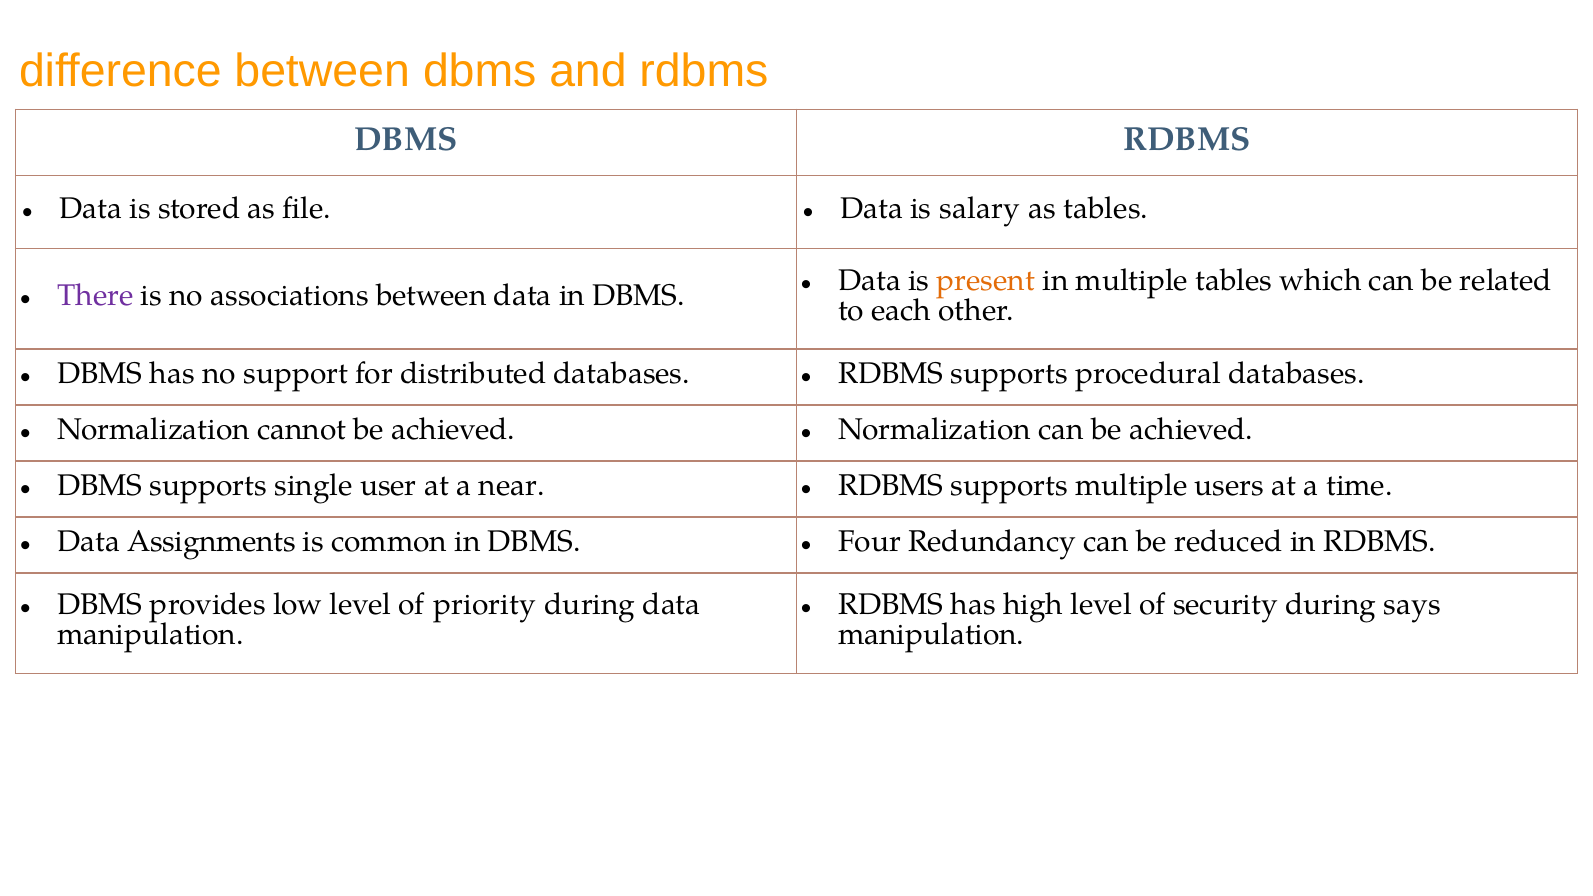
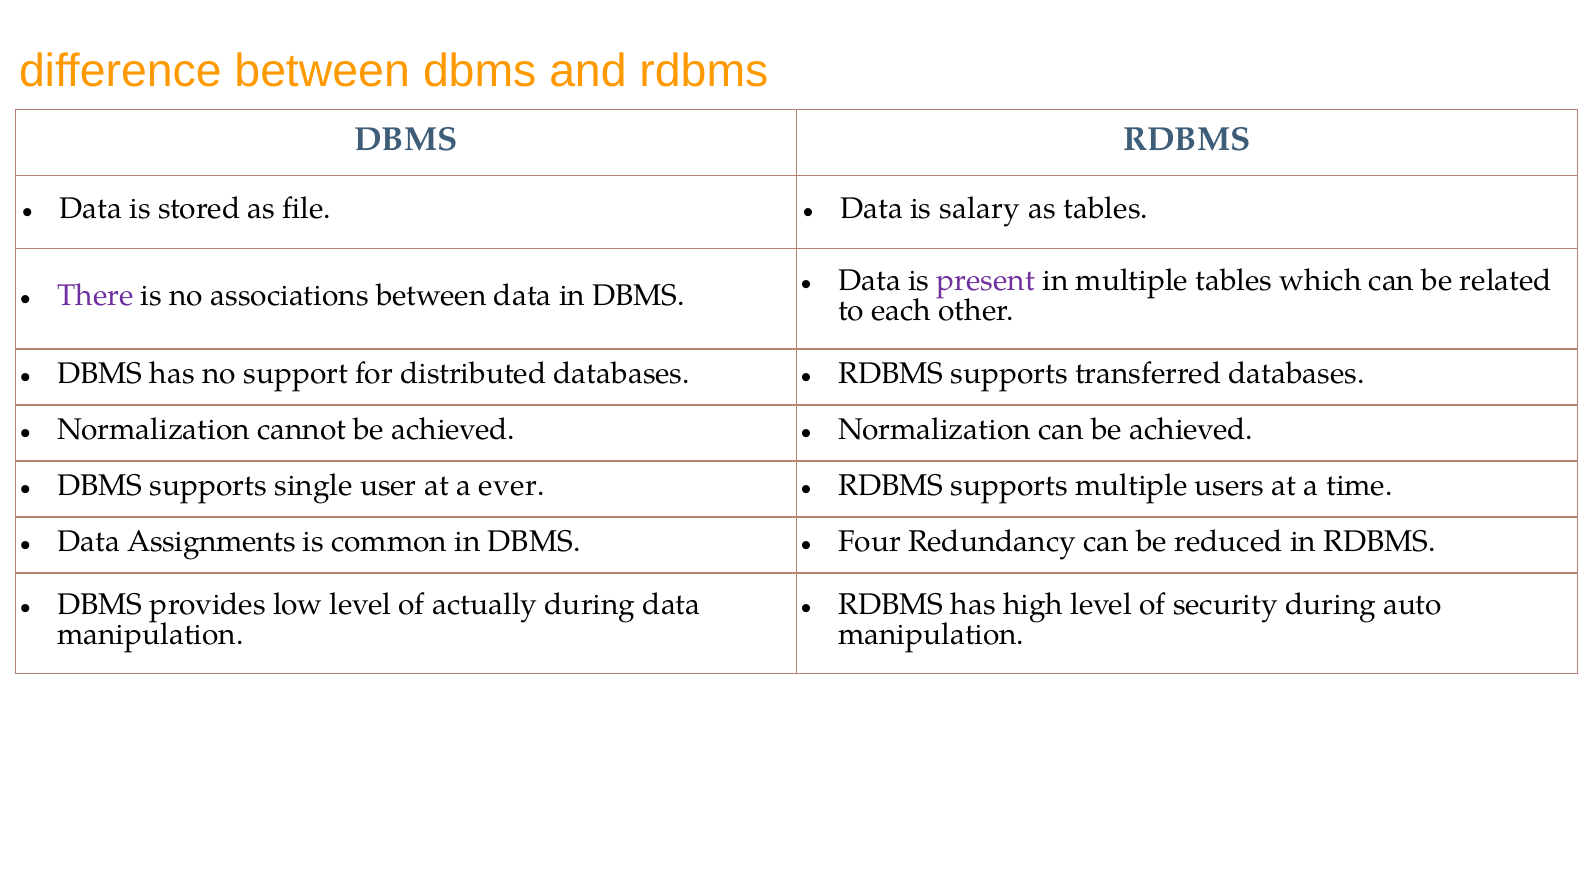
present colour: orange -> purple (986, 281)
procedural: procedural -> transferred (1148, 374)
near: near -> ever (512, 486)
priority: priority -> actually (485, 605)
says: says -> auto (1412, 605)
